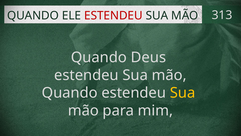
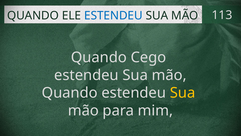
ESTENDEU colour: red -> blue (113, 16)
313: 313 -> 113 (222, 15)
Deus: Deus -> Cego (148, 57)
